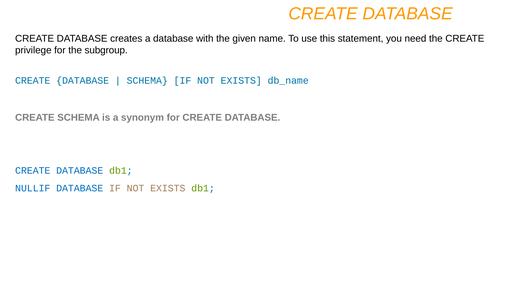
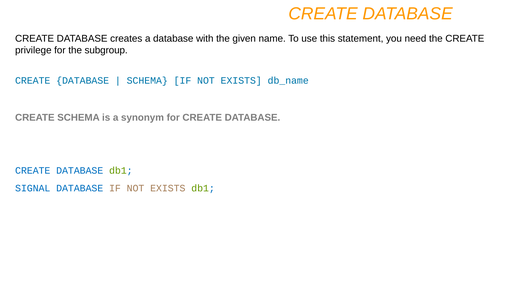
NULLIF: NULLIF -> SIGNAL (33, 188)
